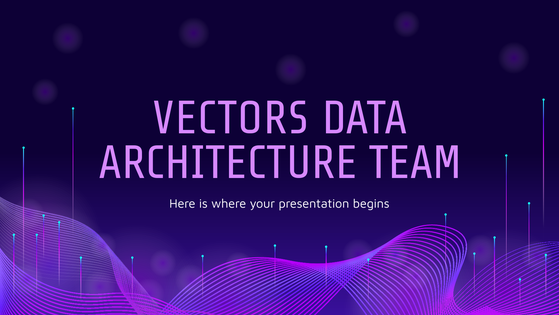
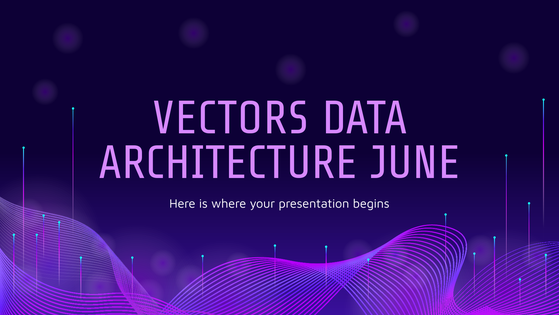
TEAM: TEAM -> JUNE (415, 163)
